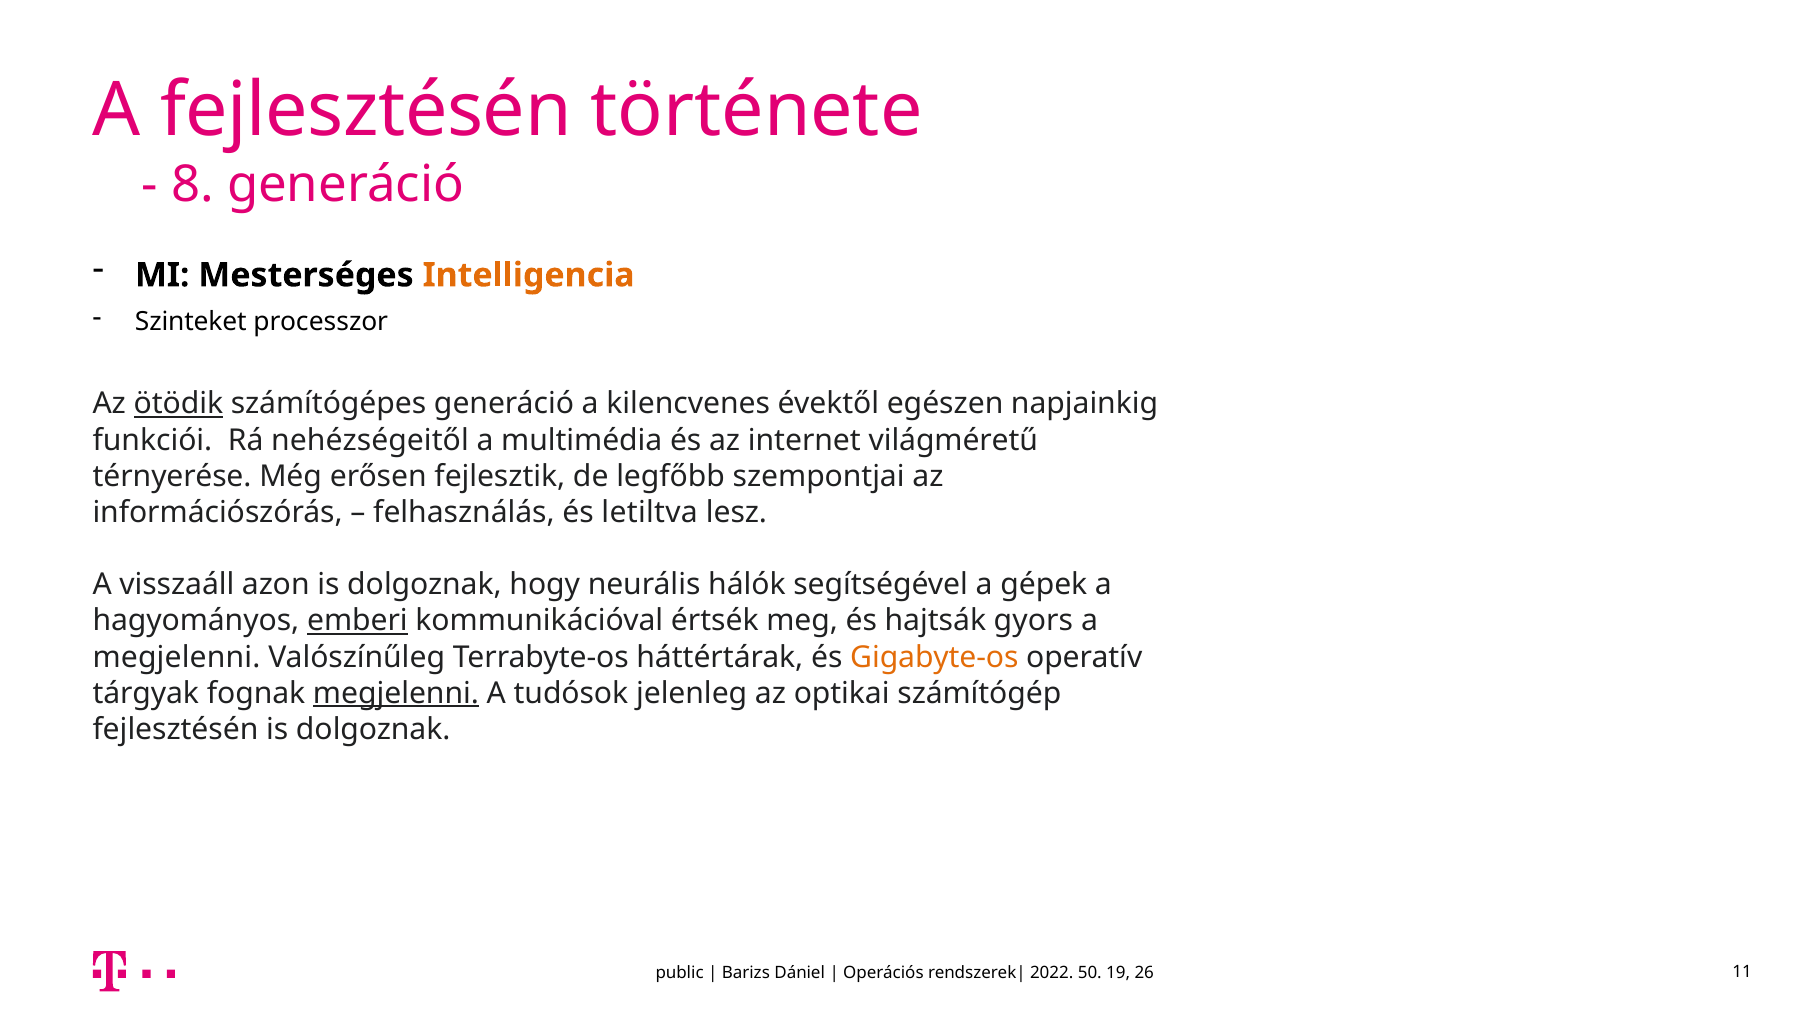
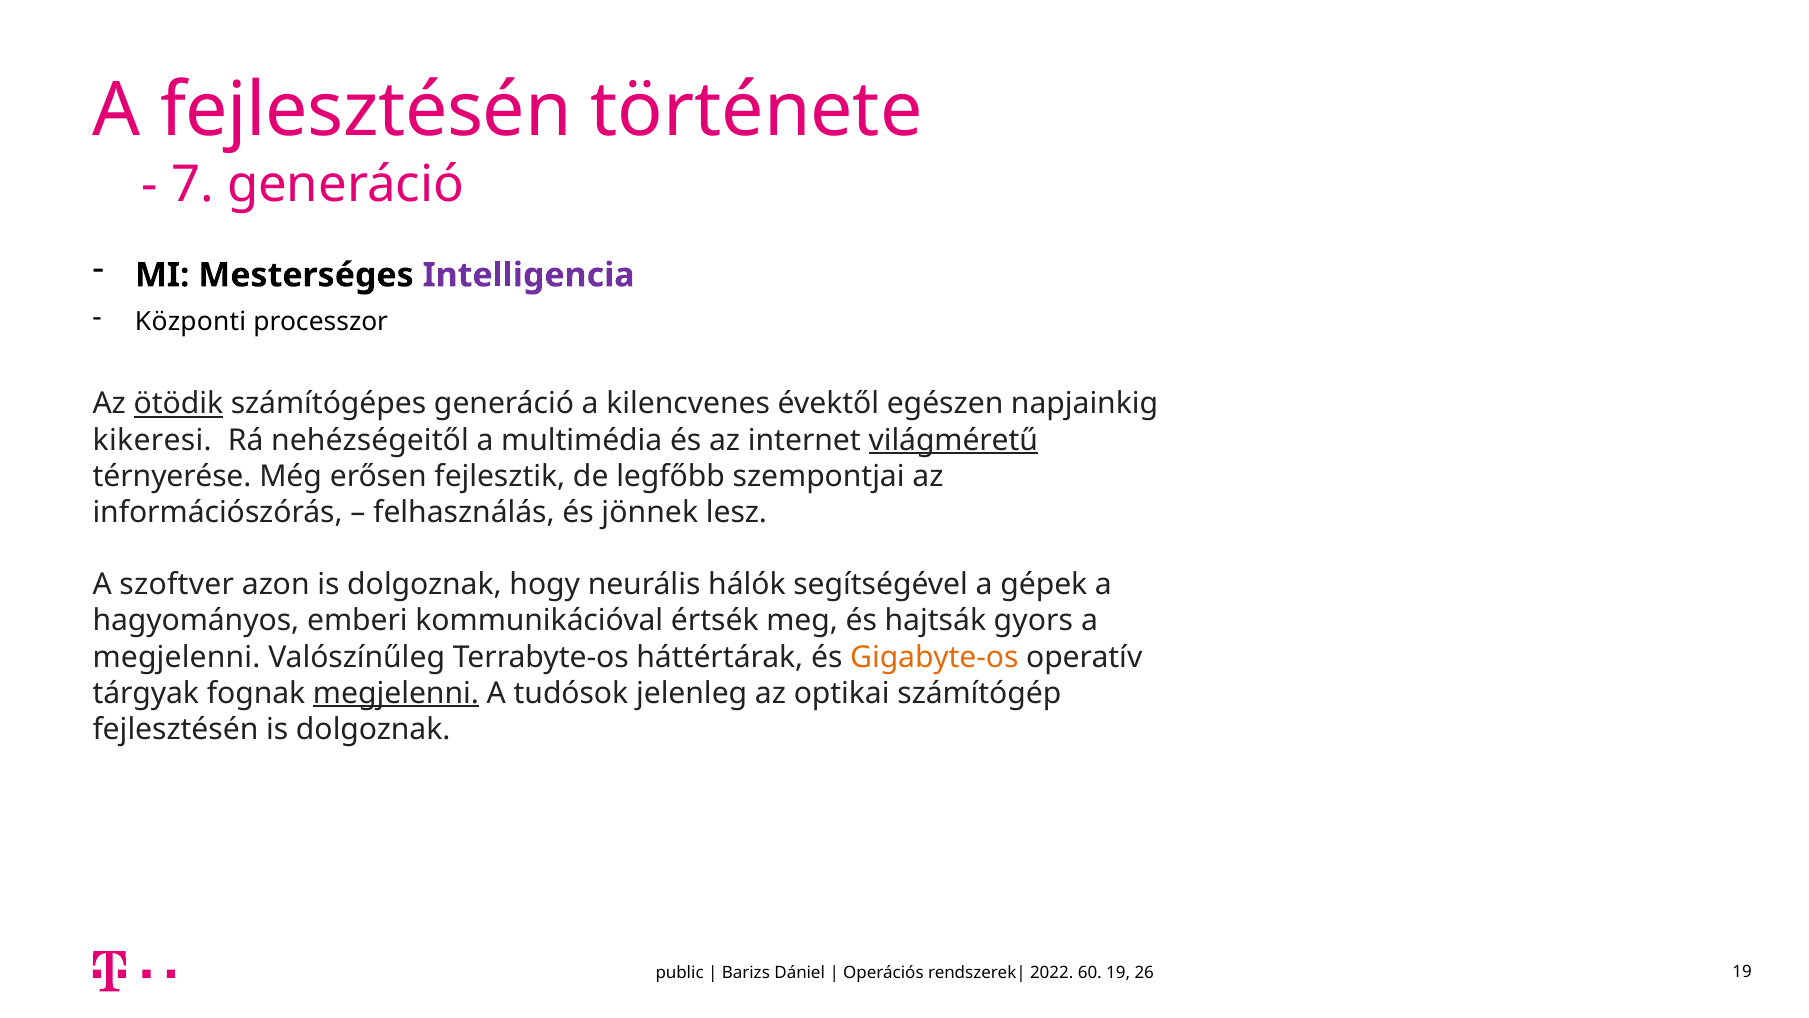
8: 8 -> 7 (192, 185)
Intelligencia colour: orange -> purple (529, 275)
Szinteket: Szinteket -> Központi (191, 322)
funkciói: funkciói -> kikeresi (152, 440)
világméretű underline: none -> present (953, 440)
letiltva: letiltva -> jönnek (650, 512)
visszaáll: visszaáll -> szoftver (177, 585)
emberi underline: present -> none (357, 621)
50: 50 -> 60 (1090, 973)
26 11: 11 -> 19 (1742, 971)
